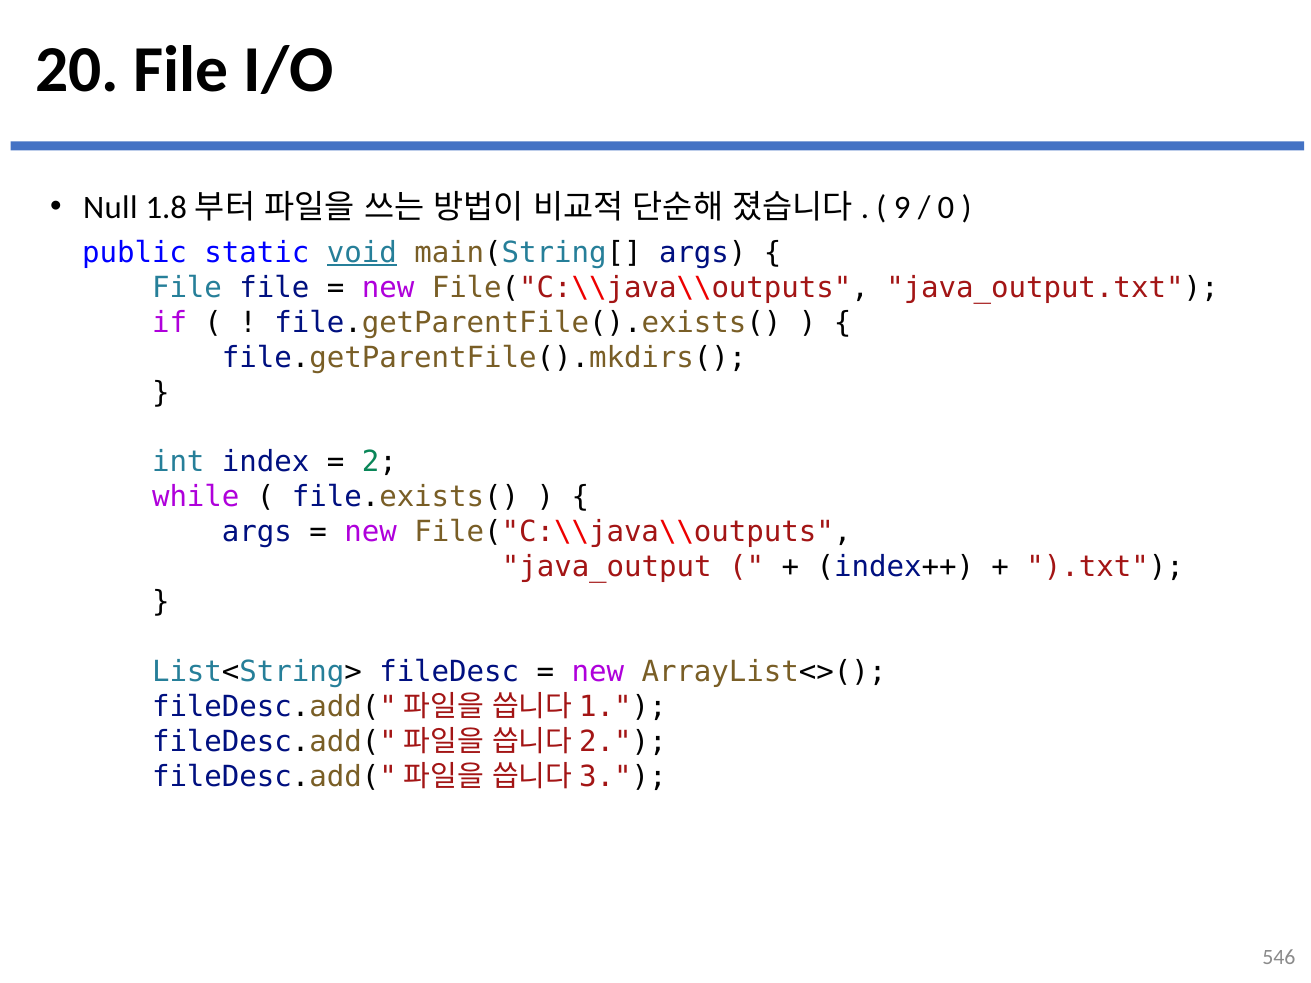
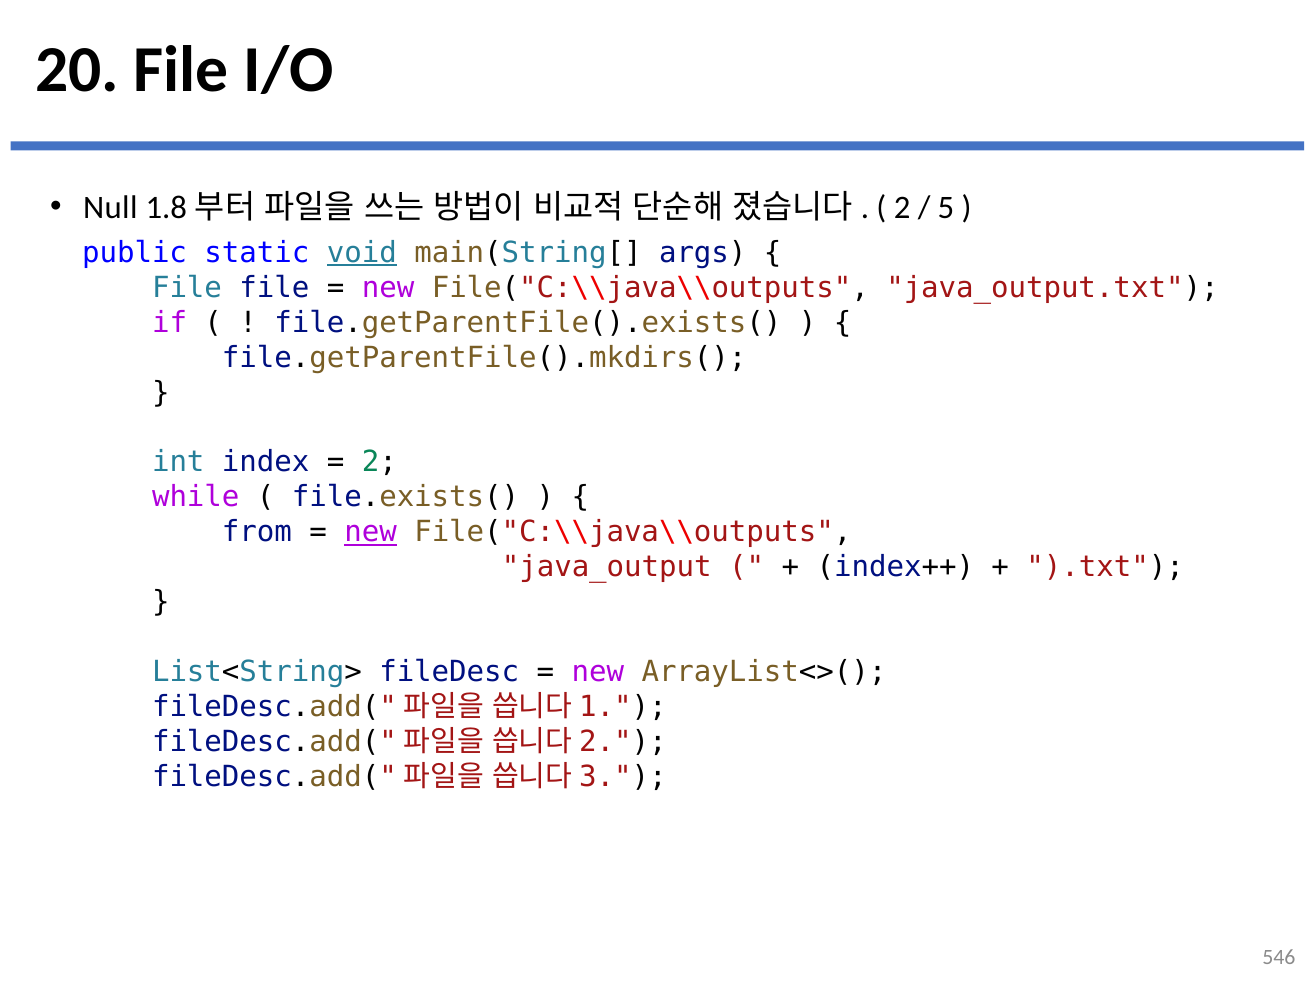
9: 9 -> 2 (902, 208)
0: 0 -> 5 (946, 208)
args: args -> from (257, 532)
new underline: none -> present (371, 532)
